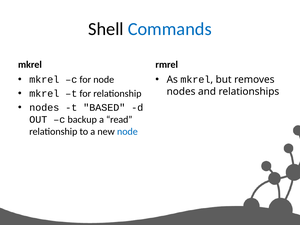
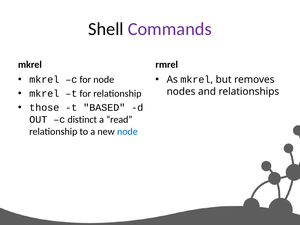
Commands colour: blue -> purple (170, 29)
nodes: nodes -> those (44, 108)
backup: backup -> distinct (82, 120)
